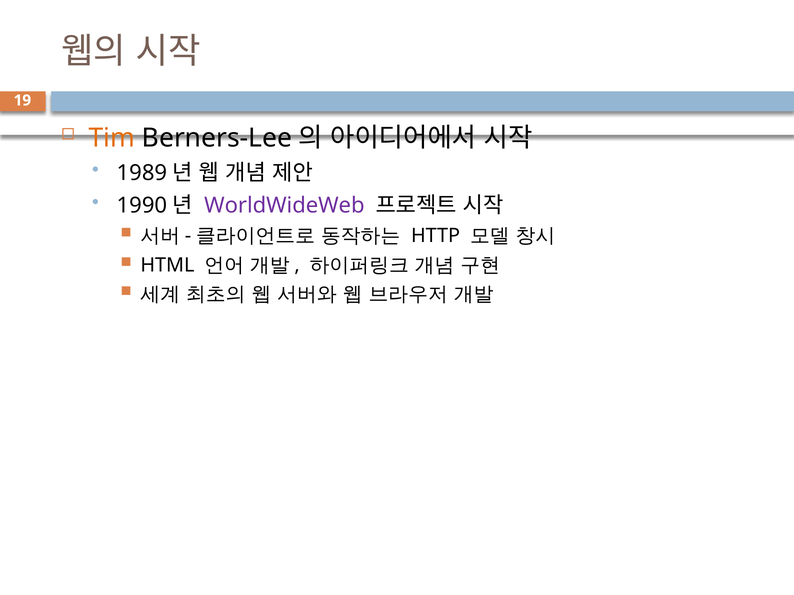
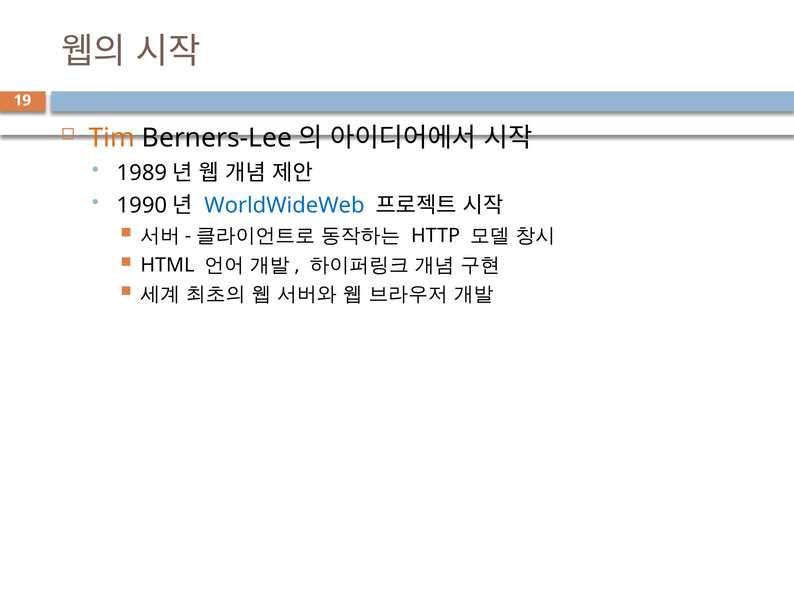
WorldWideWeb colour: purple -> blue (284, 205)
